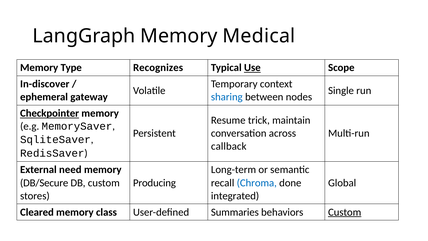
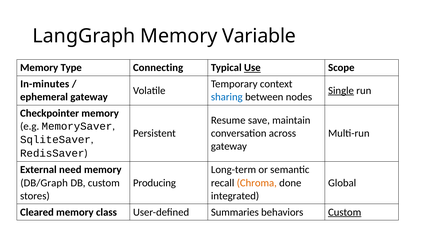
Medical: Medical -> Variable (259, 36)
Recognizes: Recognizes -> Connecting (158, 68)
In-discover: In-discover -> In-minutes (45, 84)
Single underline: none -> present (341, 90)
Checkpointer underline: present -> none (50, 113)
trick: trick -> save (259, 120)
callback: callback -> gateway (229, 146)
DB/Secure: DB/Secure -> DB/Graph (44, 183)
Chroma colour: blue -> orange (257, 183)
